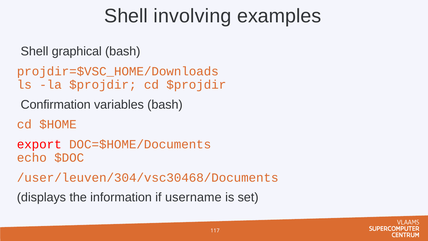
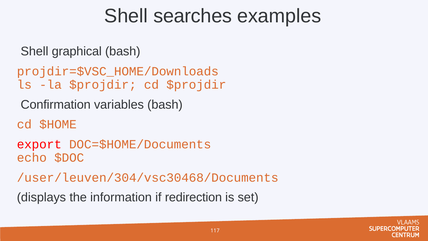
involving: involving -> searches (193, 16)
username: username -> redirection (193, 197)
